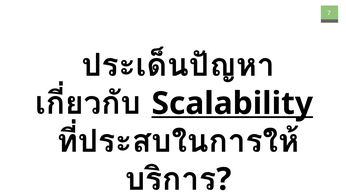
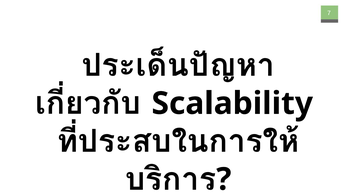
Scalability underline: present -> none (232, 104)
